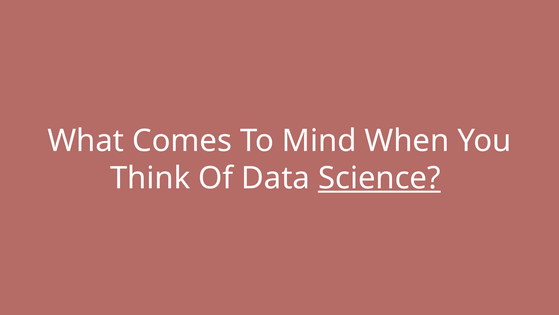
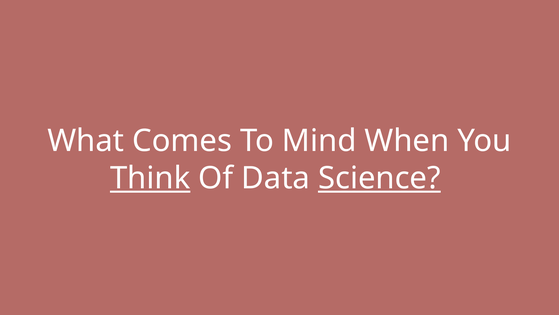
Think underline: none -> present (150, 178)
